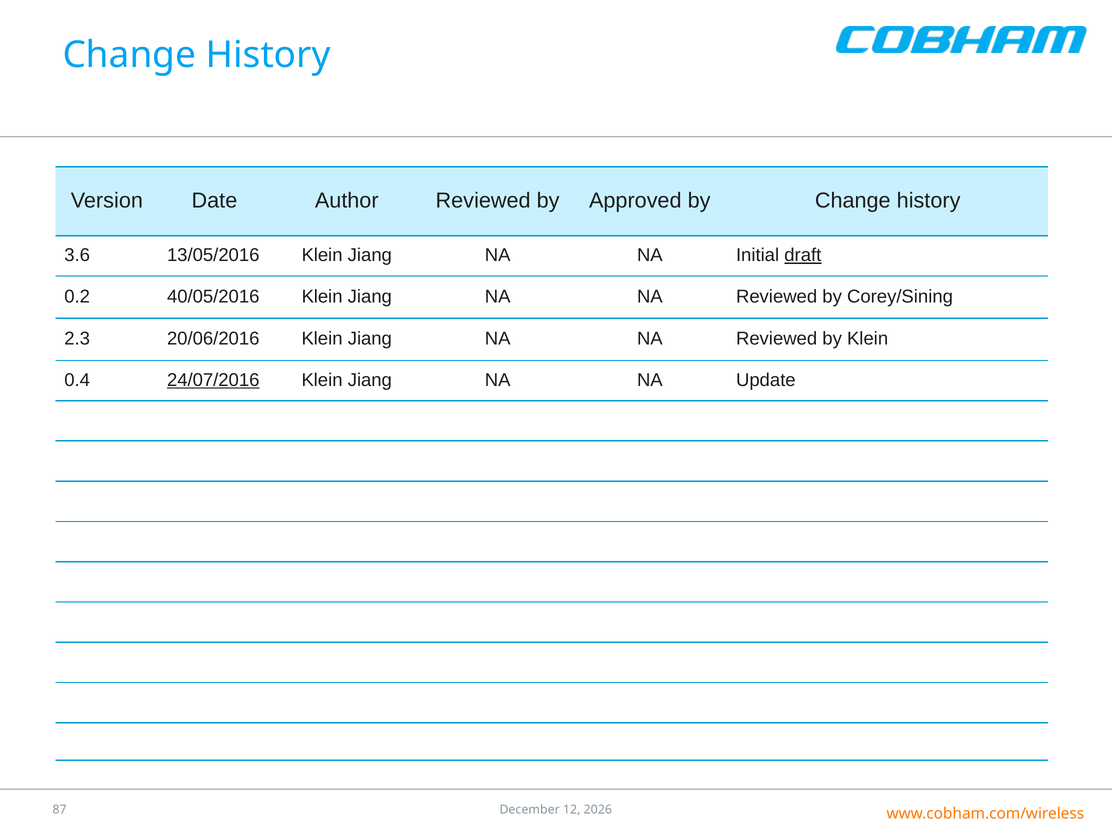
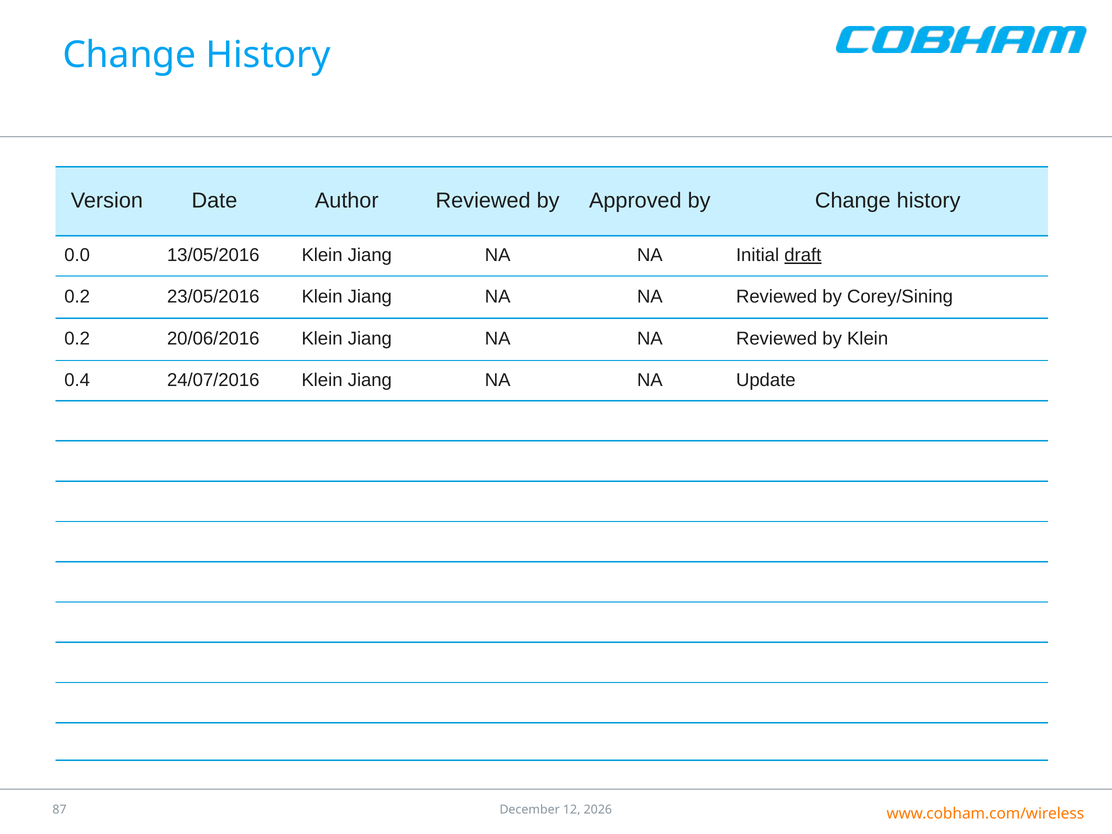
3.6: 3.6 -> 0.0 (77, 255)
40/05/2016: 40/05/2016 -> 23/05/2016 (213, 297)
2.3: 2.3 -> 0.2 (77, 339)
24/07/2016 underline: present -> none (213, 380)
